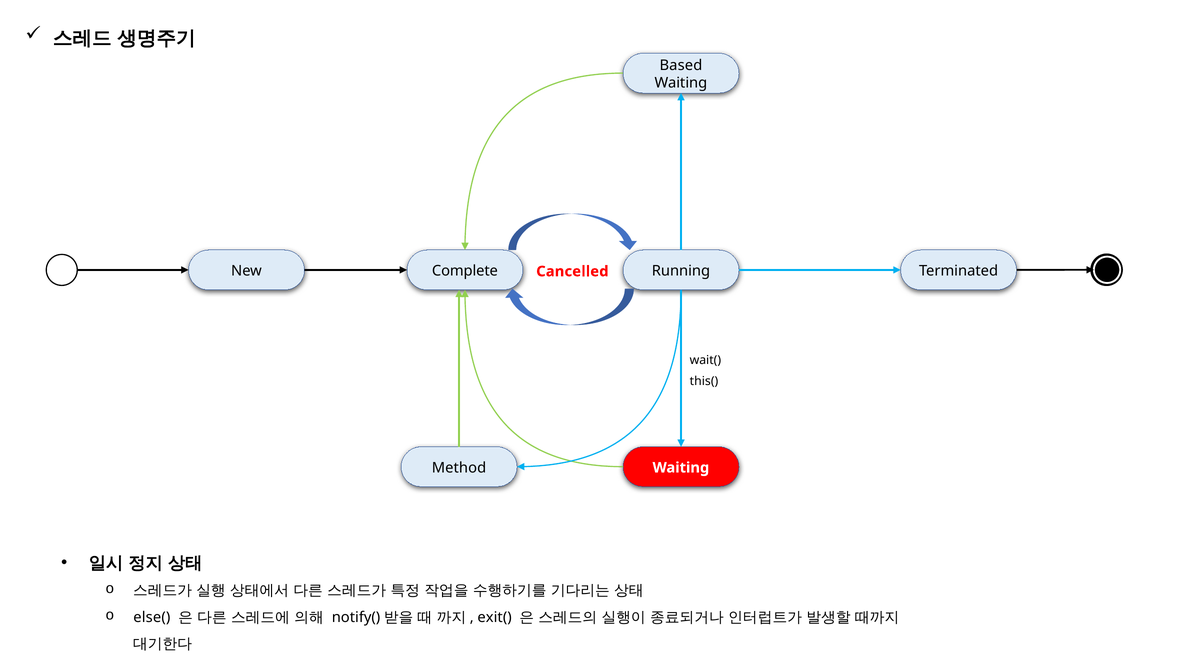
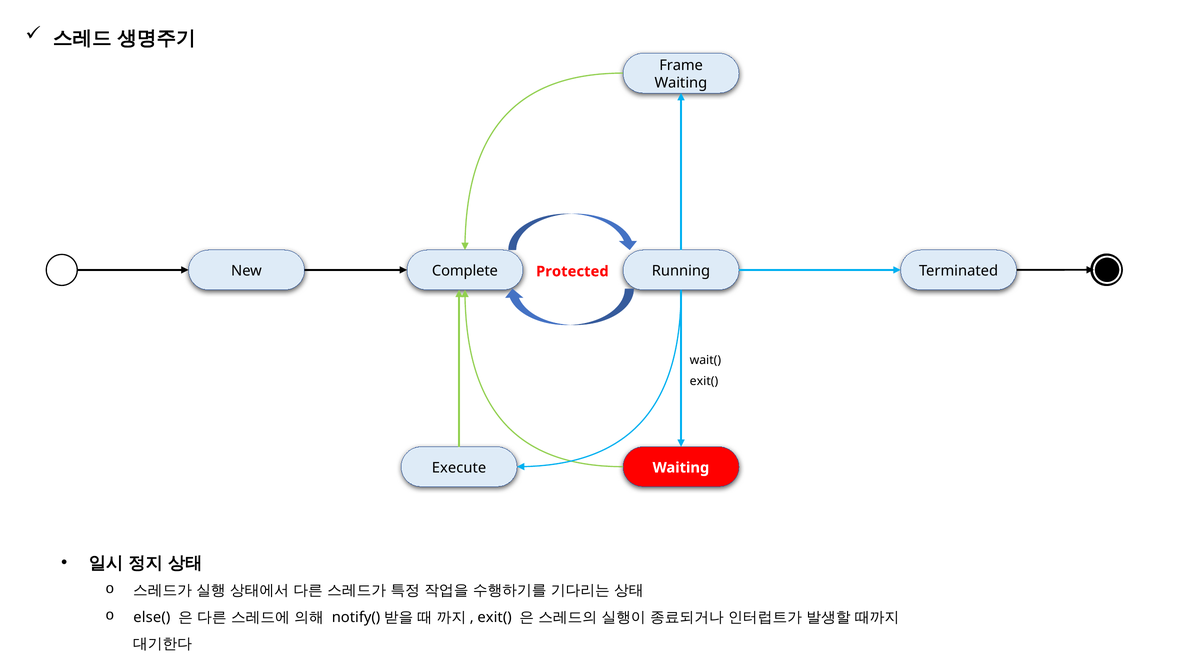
Based: Based -> Frame (681, 65)
Cancelled: Cancelled -> Protected (572, 272)
this(: this( -> exit( (704, 381)
Method: Method -> Execute (459, 468)
